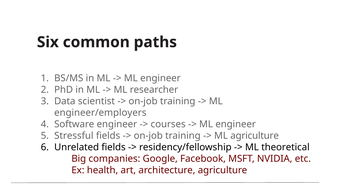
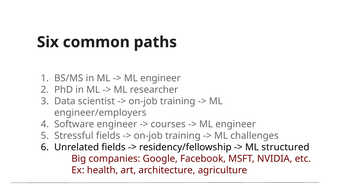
ML agriculture: agriculture -> challenges (255, 136)
theoretical: theoretical -> structured (285, 147)
